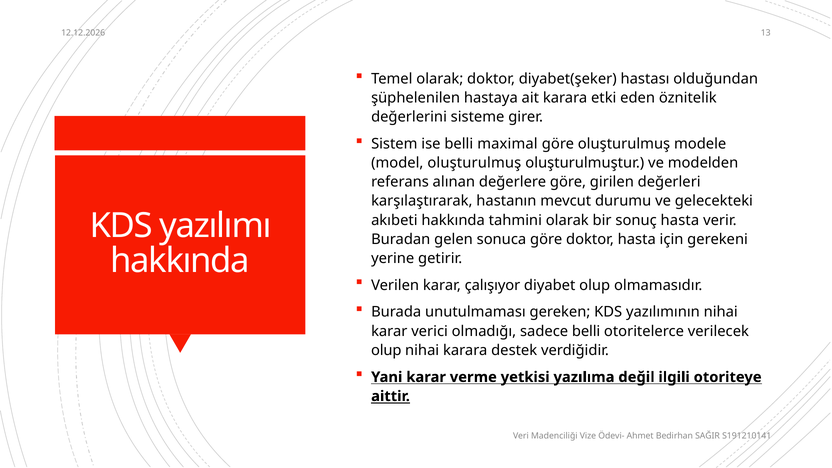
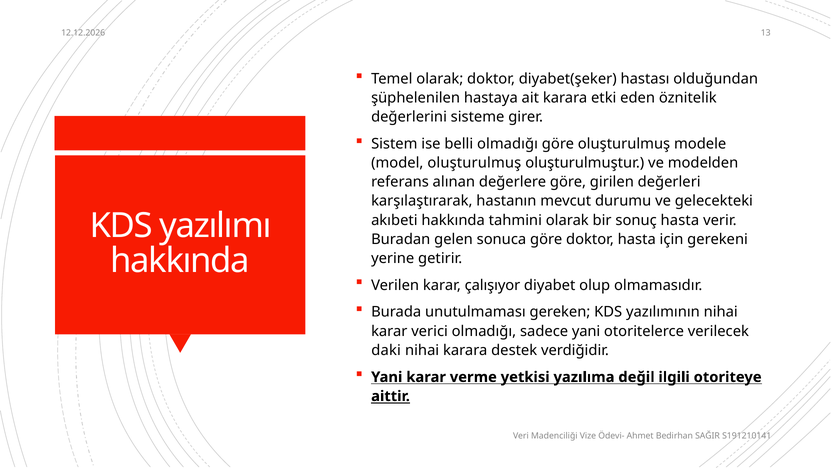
belli maximal: maximal -> olmadığı (508, 144)
sadece belli: belli -> yani (586, 331)
olup: olup -> daki (386, 350)
